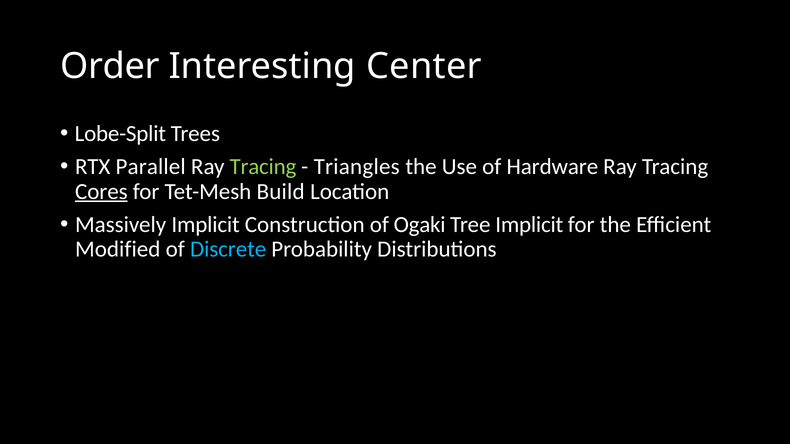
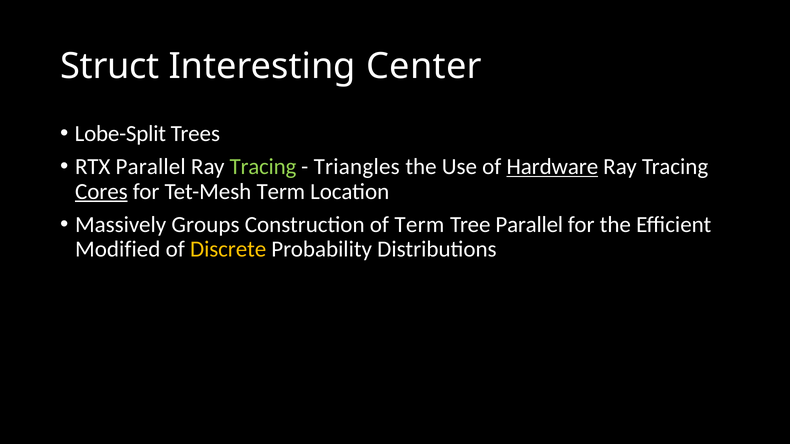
Order: Order -> Struct (110, 66)
Hardware underline: none -> present (552, 167)
Tet-Mesh Build: Build -> Term (281, 192)
Massively Implicit: Implicit -> Groups (206, 225)
of Ogaki: Ogaki -> Term (419, 225)
Tree Implicit: Implicit -> Parallel (529, 225)
Discrete colour: light blue -> yellow (228, 250)
